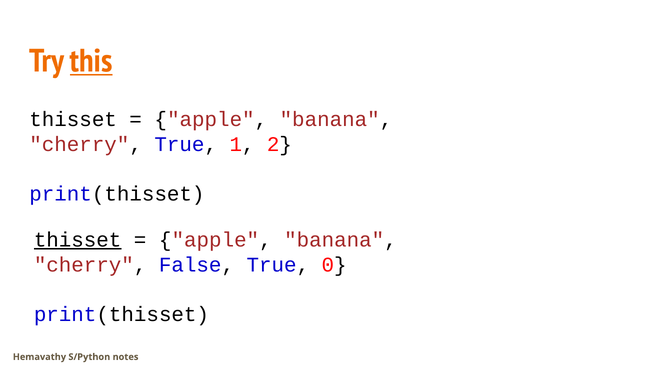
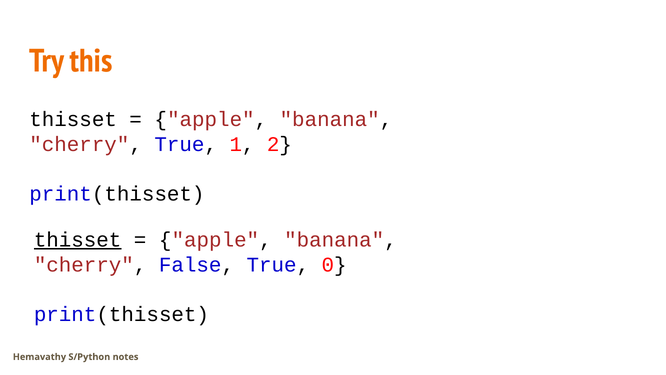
this underline: present -> none (91, 61)
